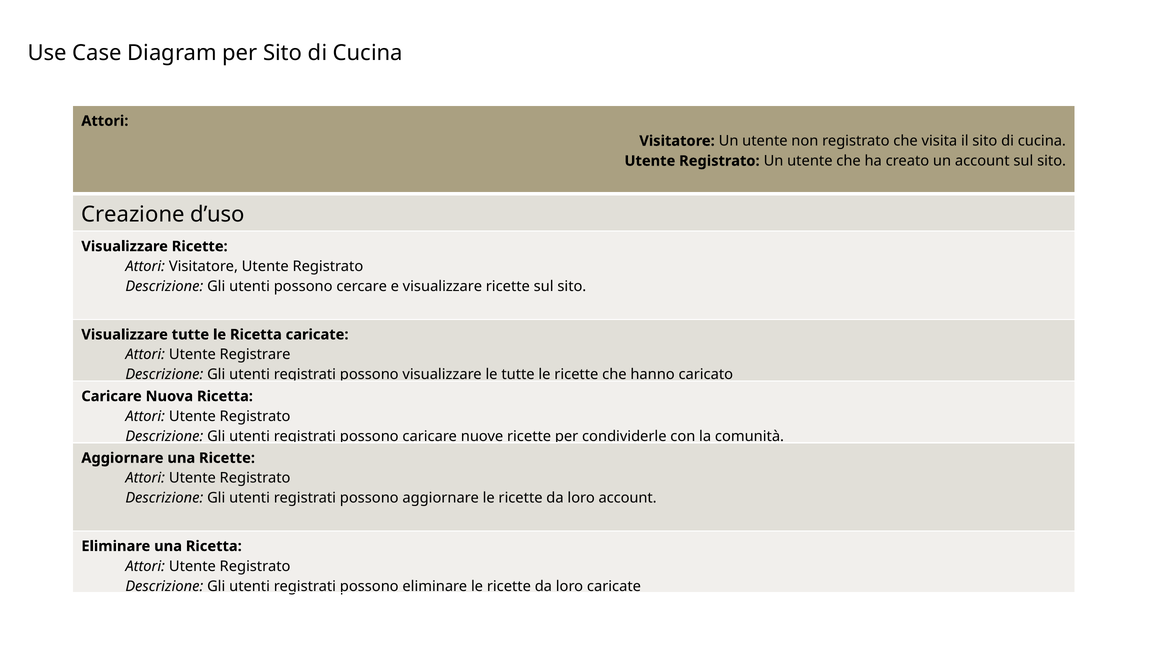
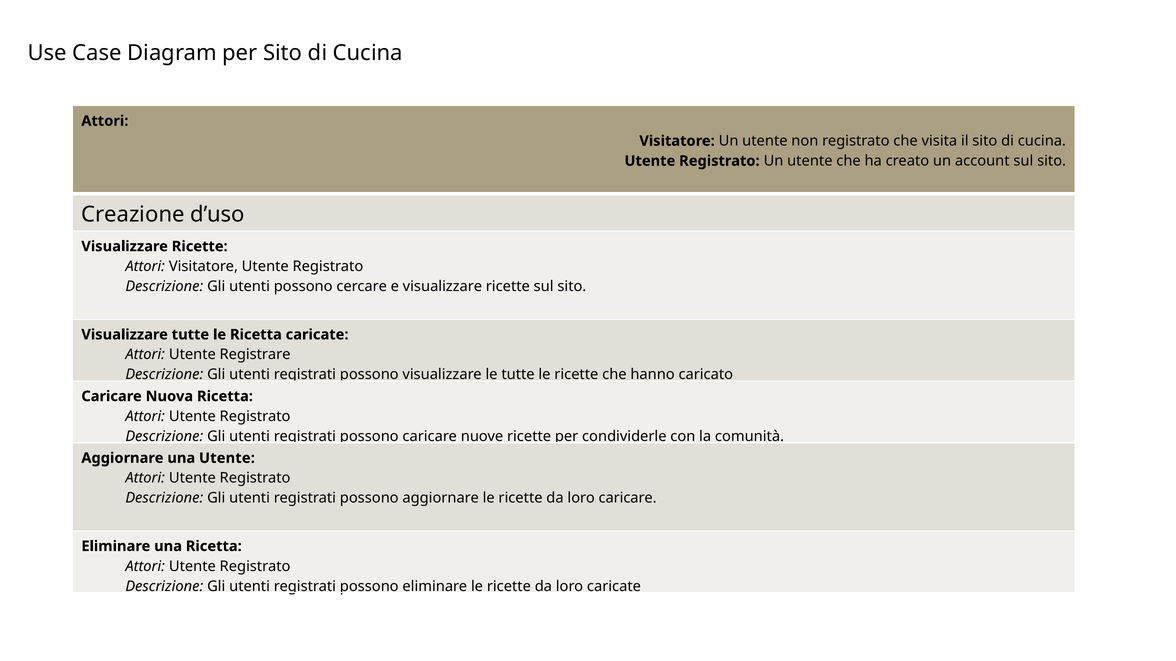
una Ricette: Ricette -> Utente (227, 458)
loro account: account -> caricare (628, 498)
